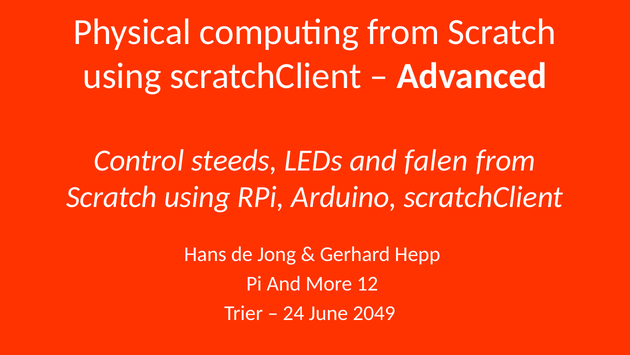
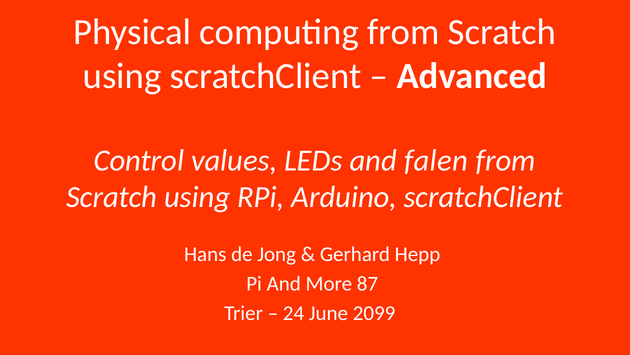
steeds: steeds -> values (234, 160)
12: 12 -> 87 (367, 283)
2049: 2049 -> 2099 (374, 313)
